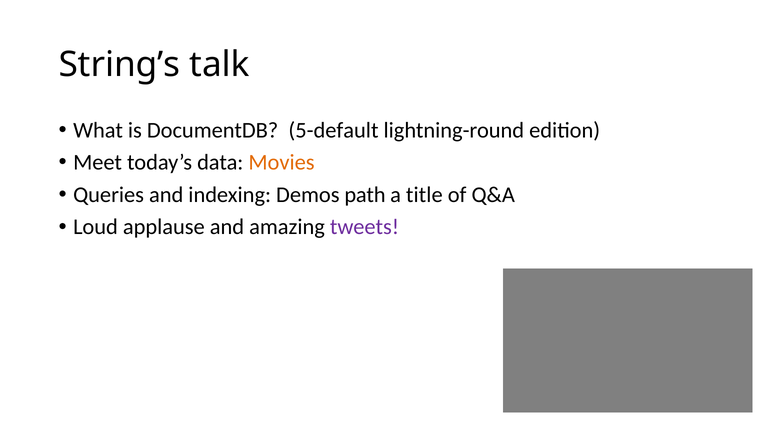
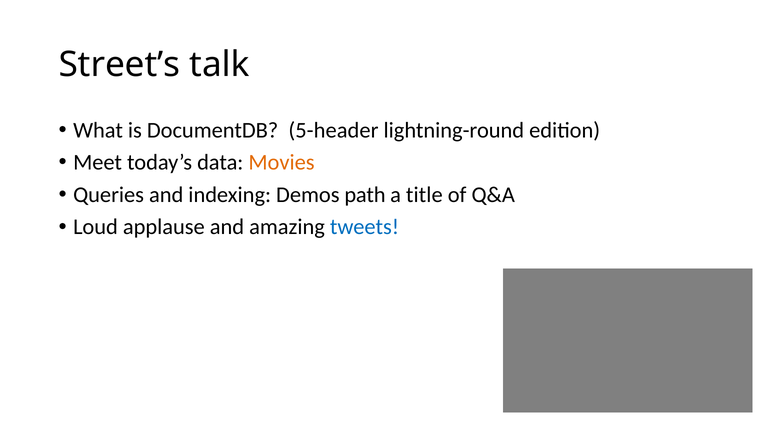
String’s: String’s -> Street’s (120, 65)
5-default: 5-default -> 5-header (333, 130)
tweets colour: purple -> blue (365, 227)
